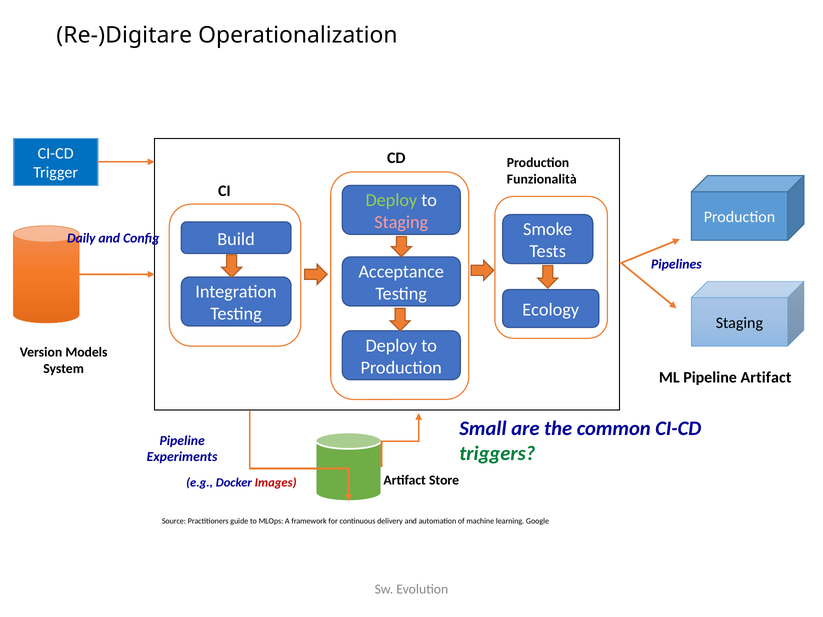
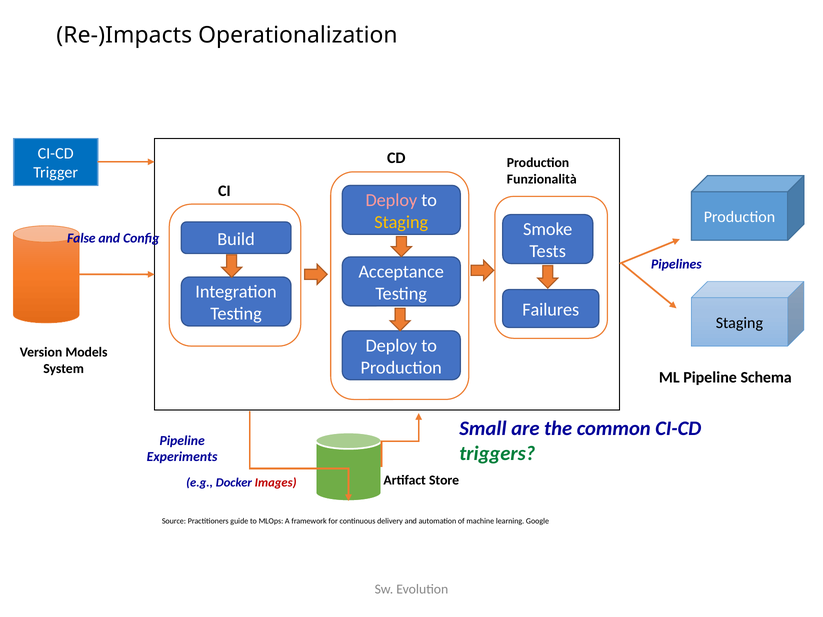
Re-)Digitare: Re-)Digitare -> Re-)Impacts (124, 35)
Deploy colour: light green -> pink (391, 200)
Staging colour: pink -> yellow (401, 222)
Daily: Daily -> False (81, 238)
Ecology: Ecology -> Failures (551, 310)
Pipeline Artifact: Artifact -> Schema (766, 378)
